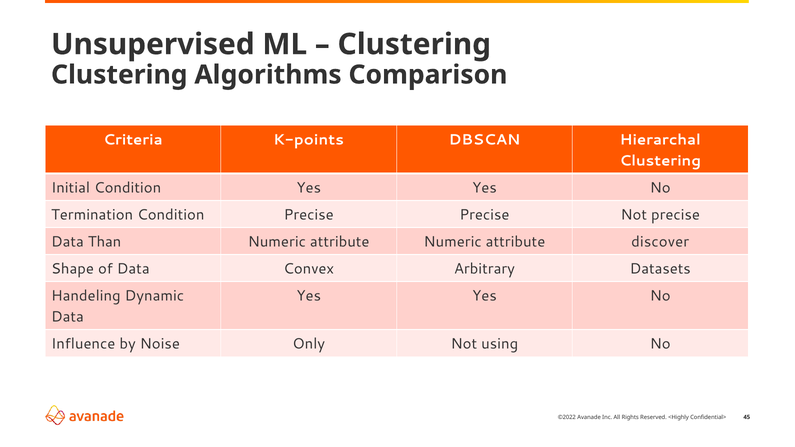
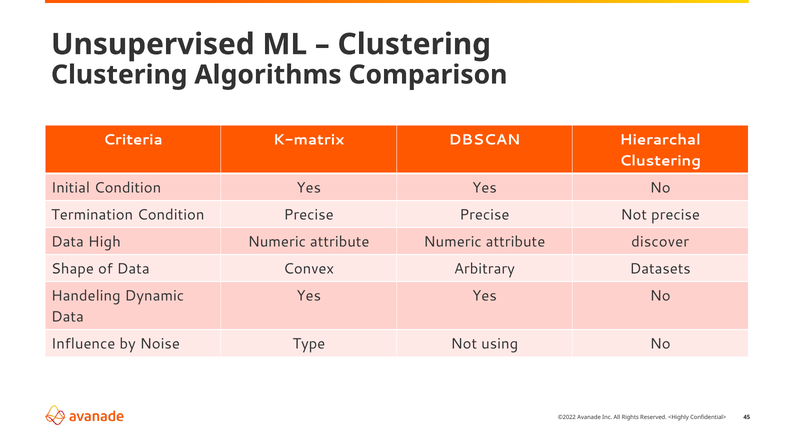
K-points: K-points -> K-matrix (309, 140)
Than: Than -> High (104, 242)
Only: Only -> Type (309, 344)
